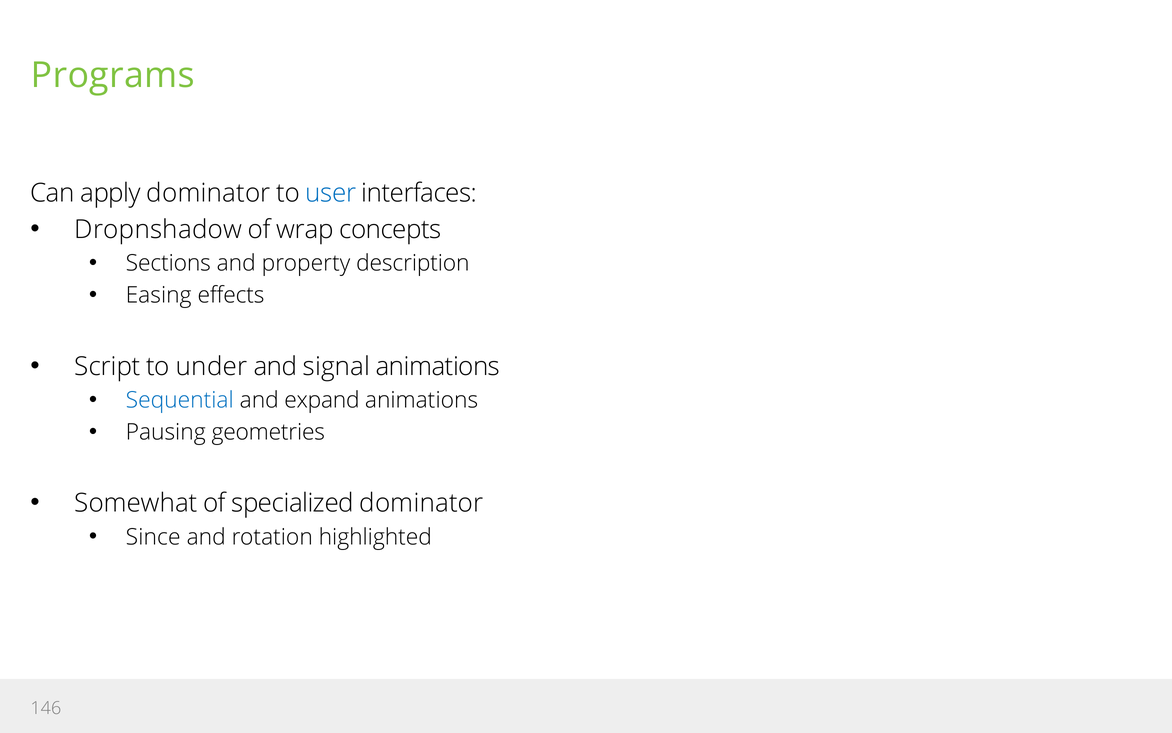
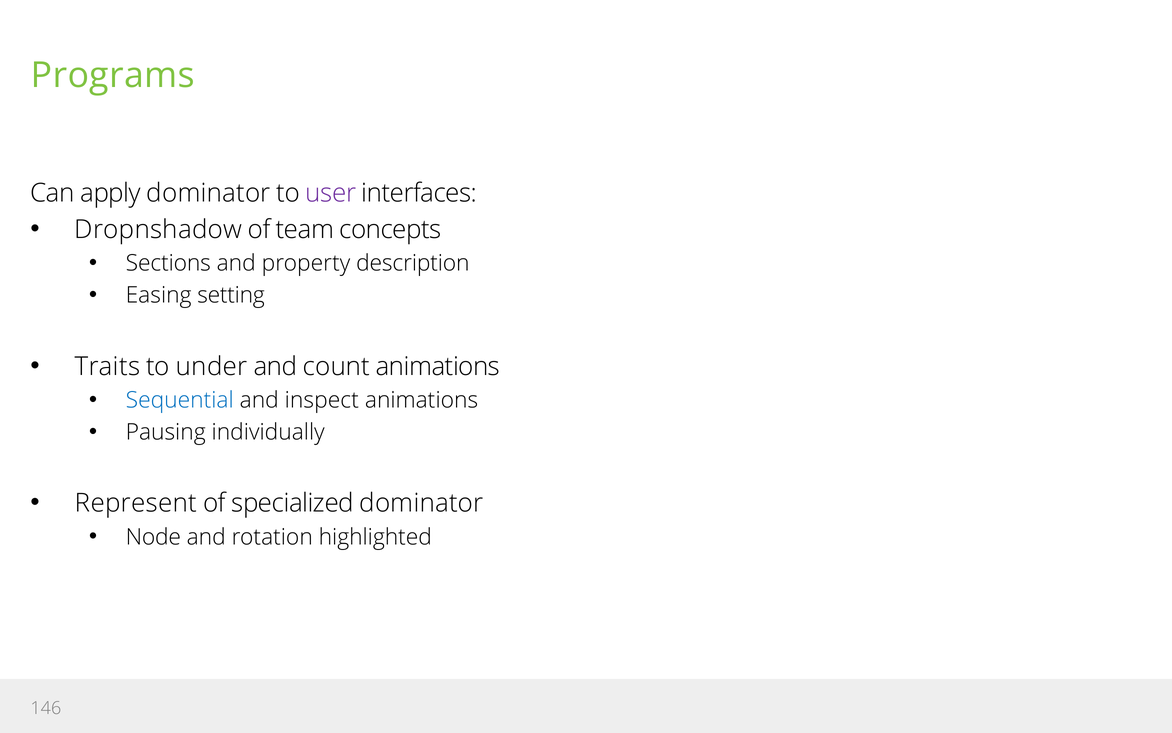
user colour: blue -> purple (331, 193)
wrap: wrap -> team (305, 230)
effects: effects -> setting (231, 295)
Script: Script -> Traits (107, 366)
signal: signal -> count (336, 366)
expand: expand -> inspect (322, 400)
geometries: geometries -> individually (268, 432)
Somewhat: Somewhat -> Represent (136, 503)
Since: Since -> Node (153, 537)
